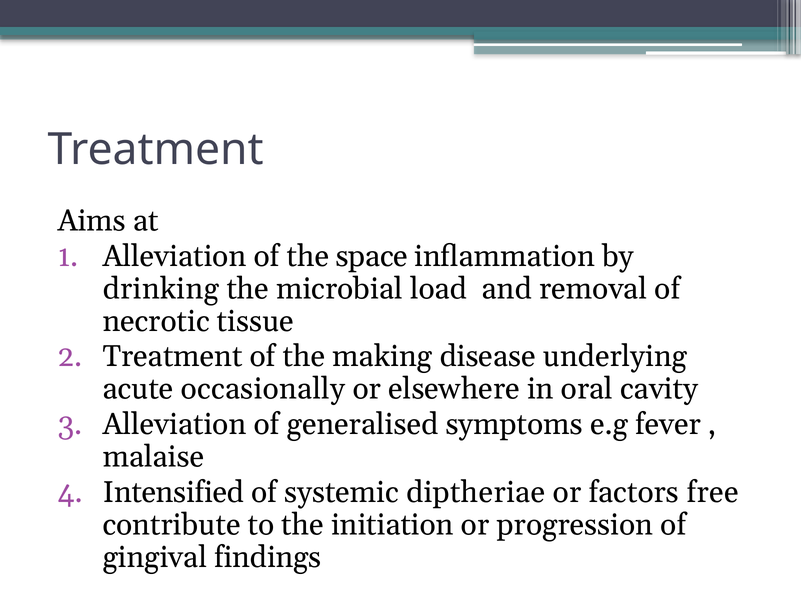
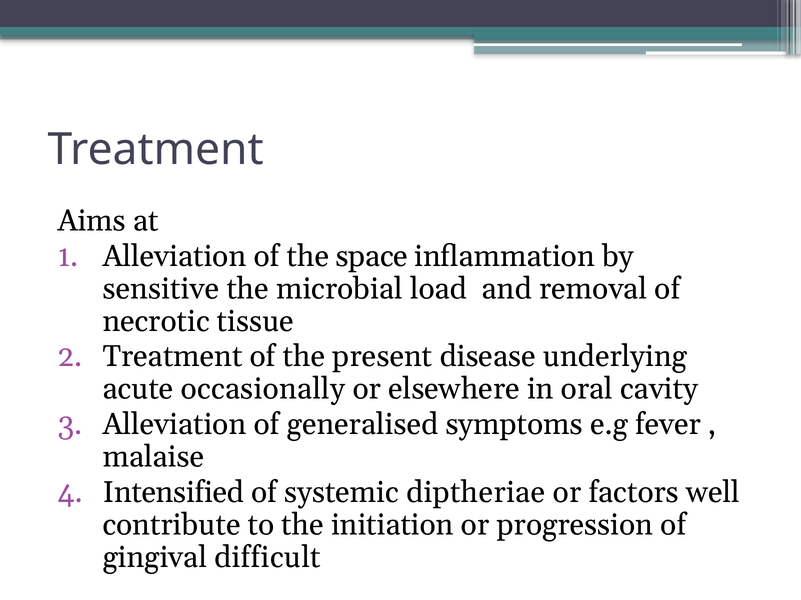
drinking: drinking -> sensitive (161, 289)
making: making -> present (382, 357)
free: free -> well (713, 493)
findings: findings -> difficult (268, 558)
